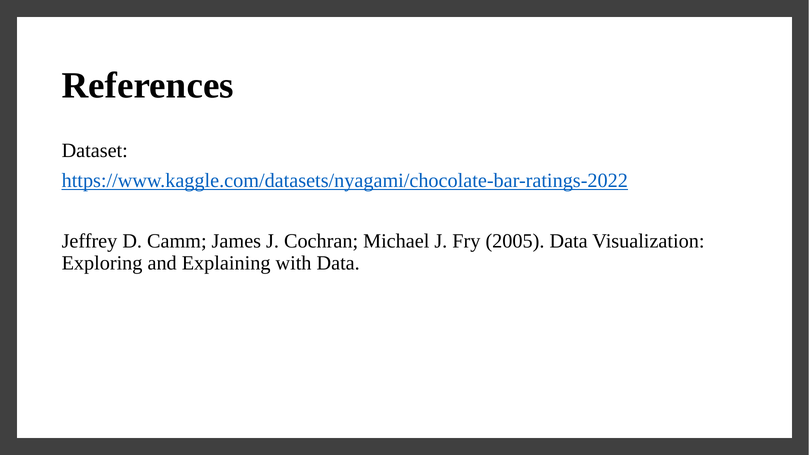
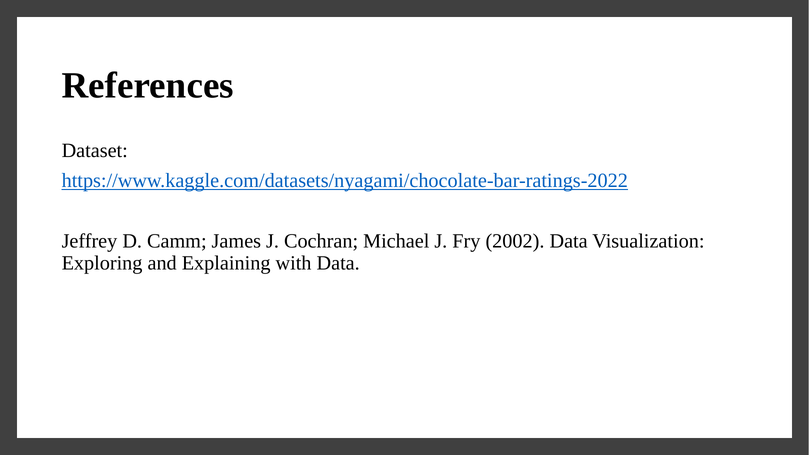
2005: 2005 -> 2002 (515, 241)
